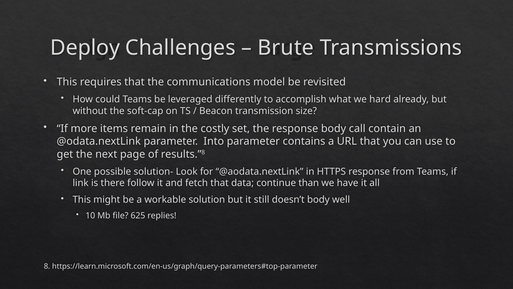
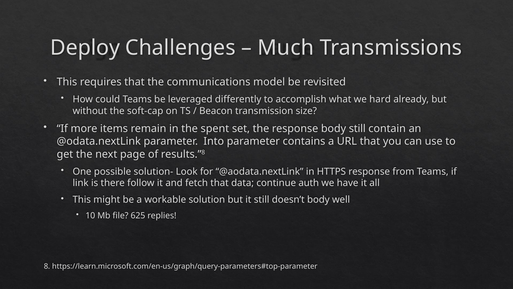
Brute: Brute -> Much (286, 48)
costly: costly -> spent (215, 128)
body call: call -> still (357, 128)
than: than -> auth (309, 183)
